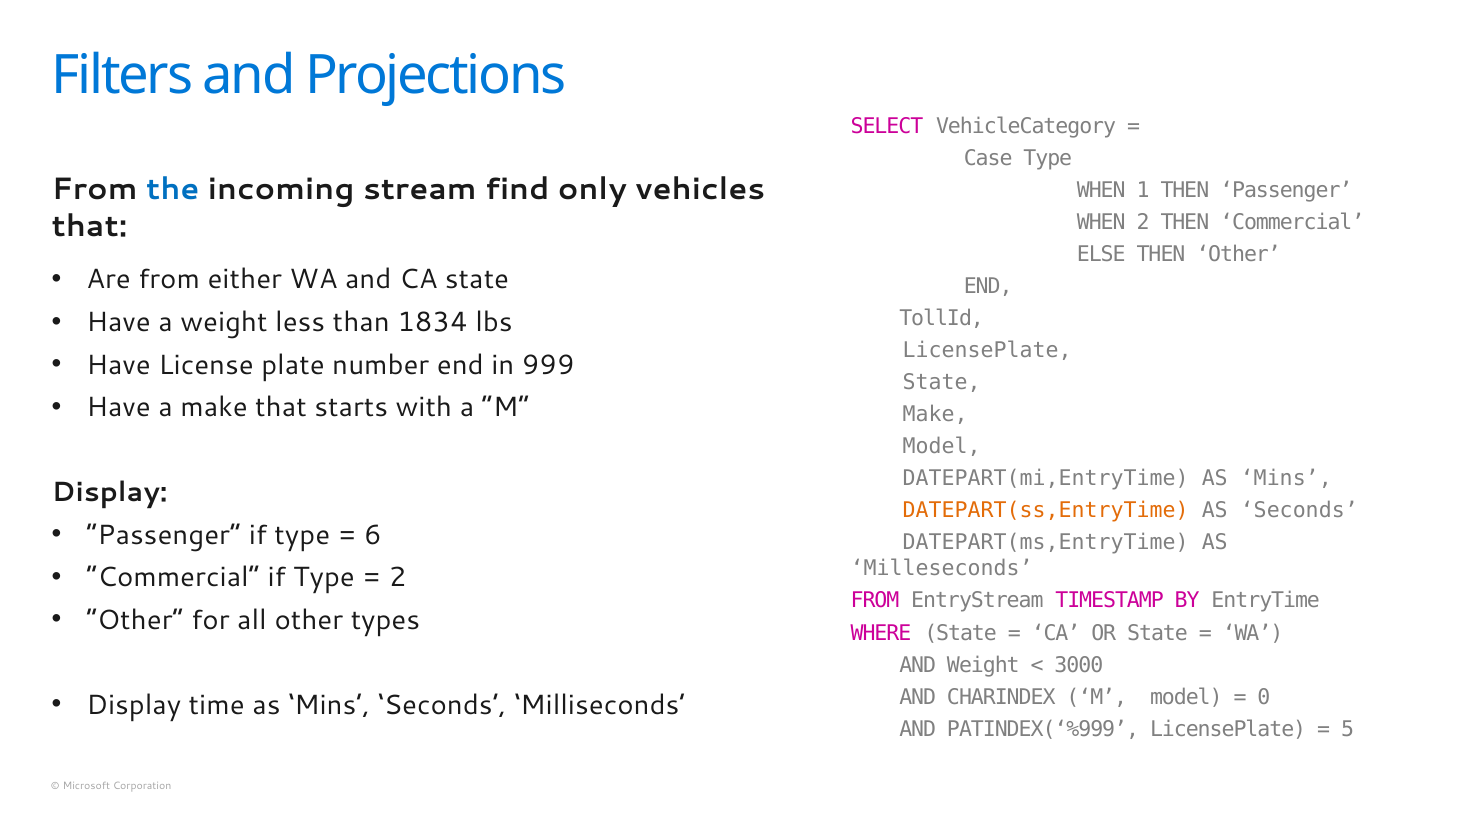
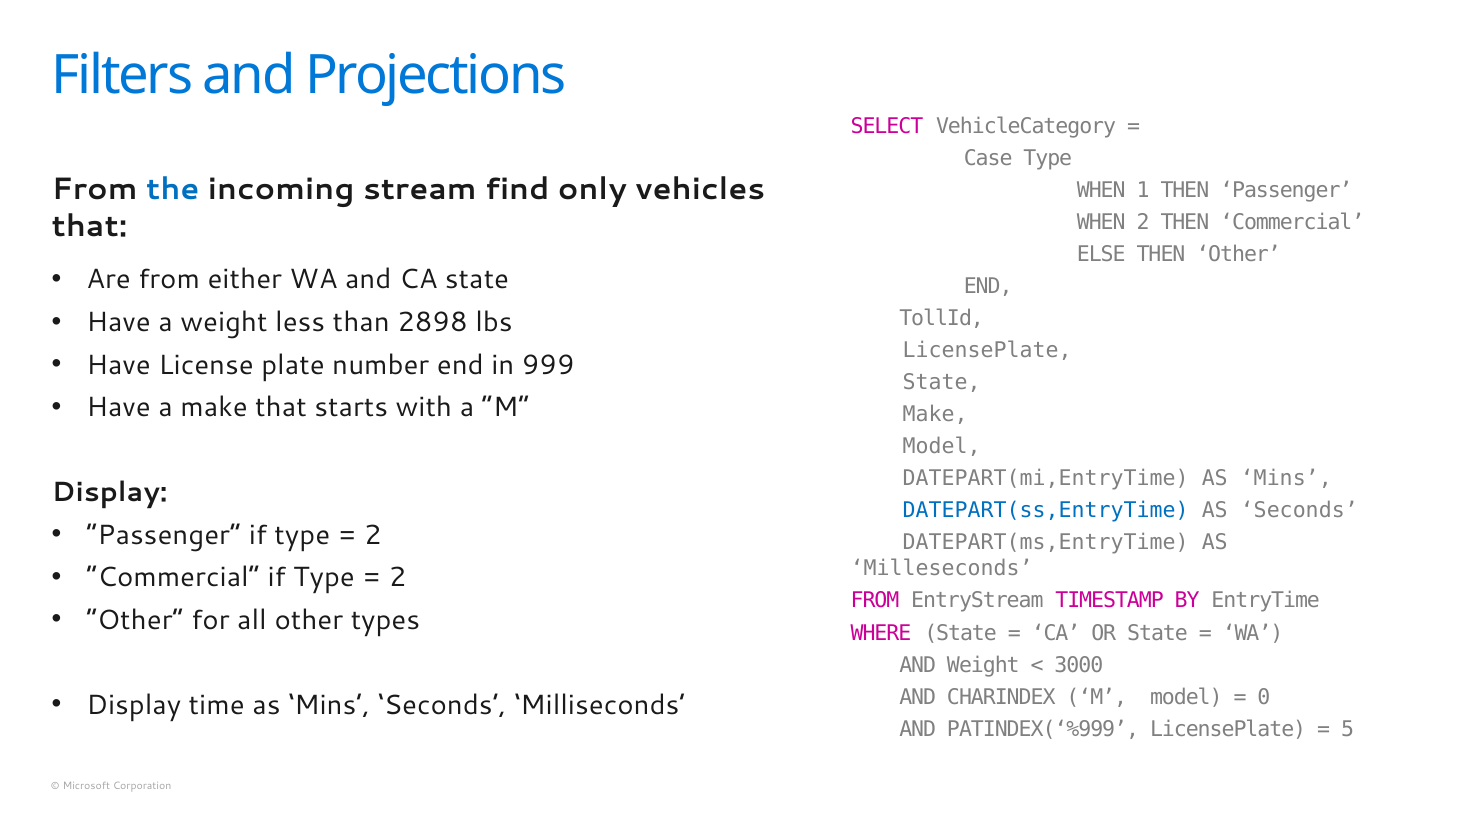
1834: 1834 -> 2898 (432, 322)
DATEPART(ss,EntryTime colour: orange -> blue (1046, 511)
6: 6 -> 2 (373, 535)
